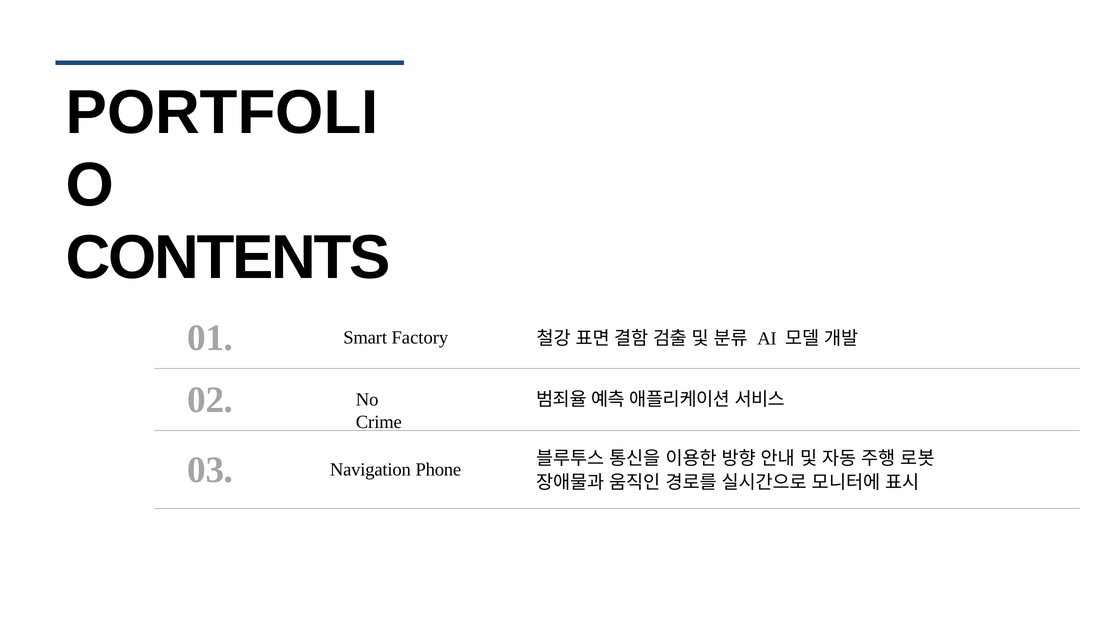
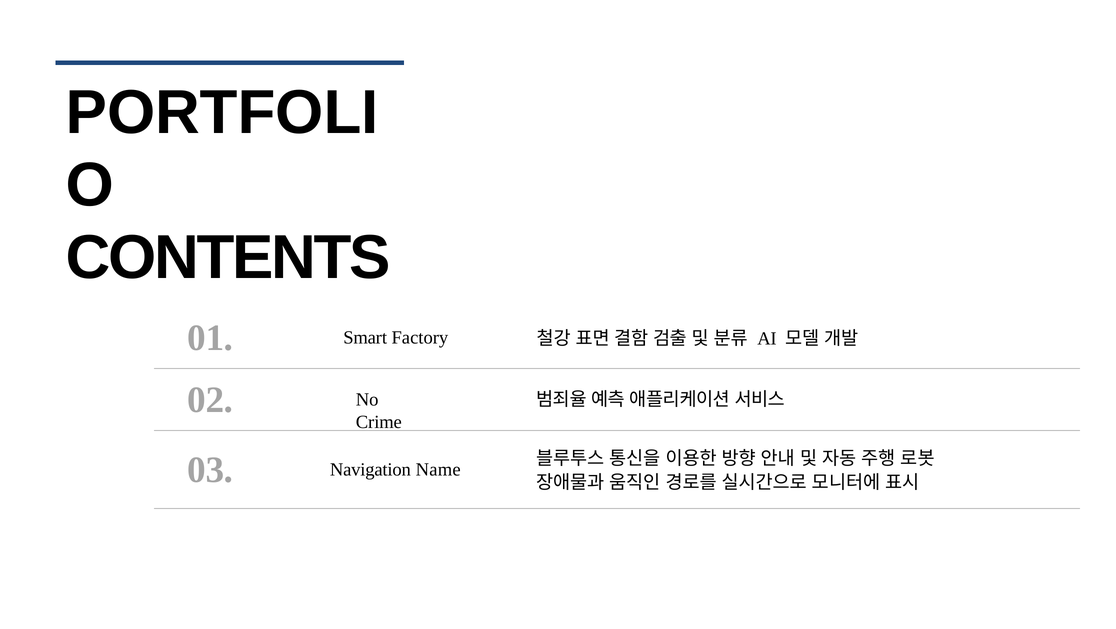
Phone: Phone -> Name (438, 469)
